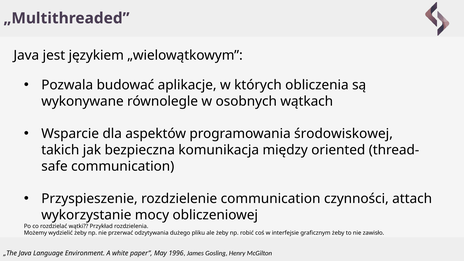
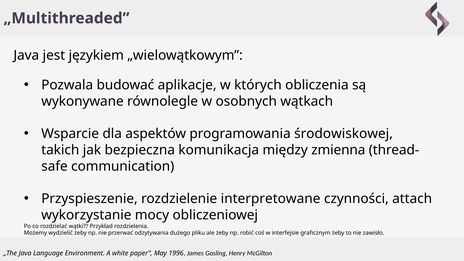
oriented: oriented -> zmienna (338, 150)
rozdzielenie communication: communication -> interpretowane (271, 199)
